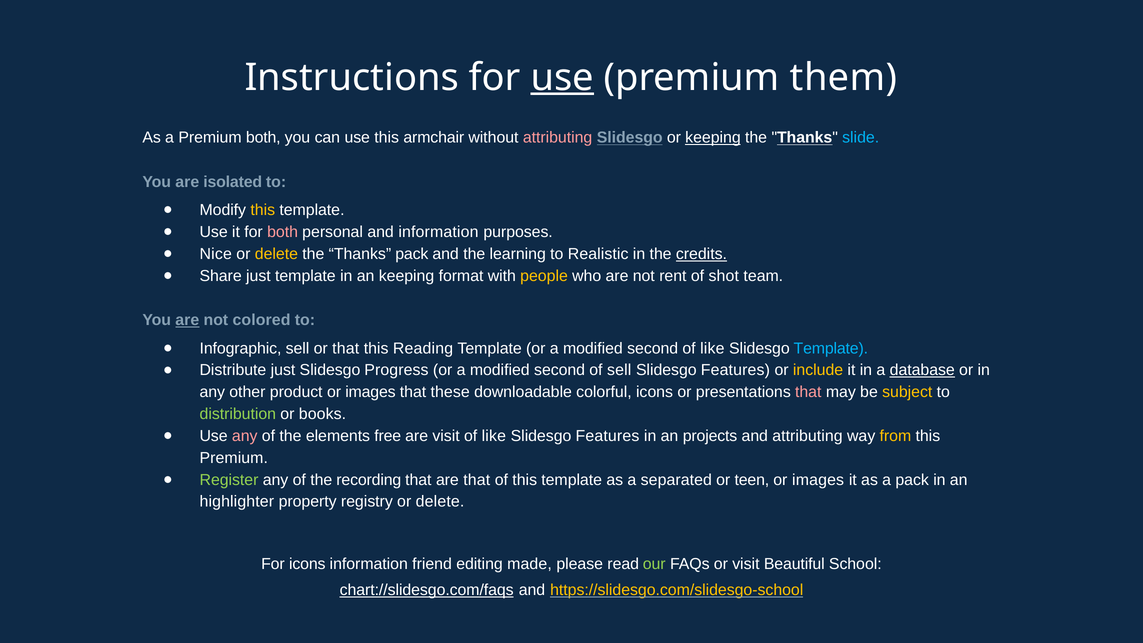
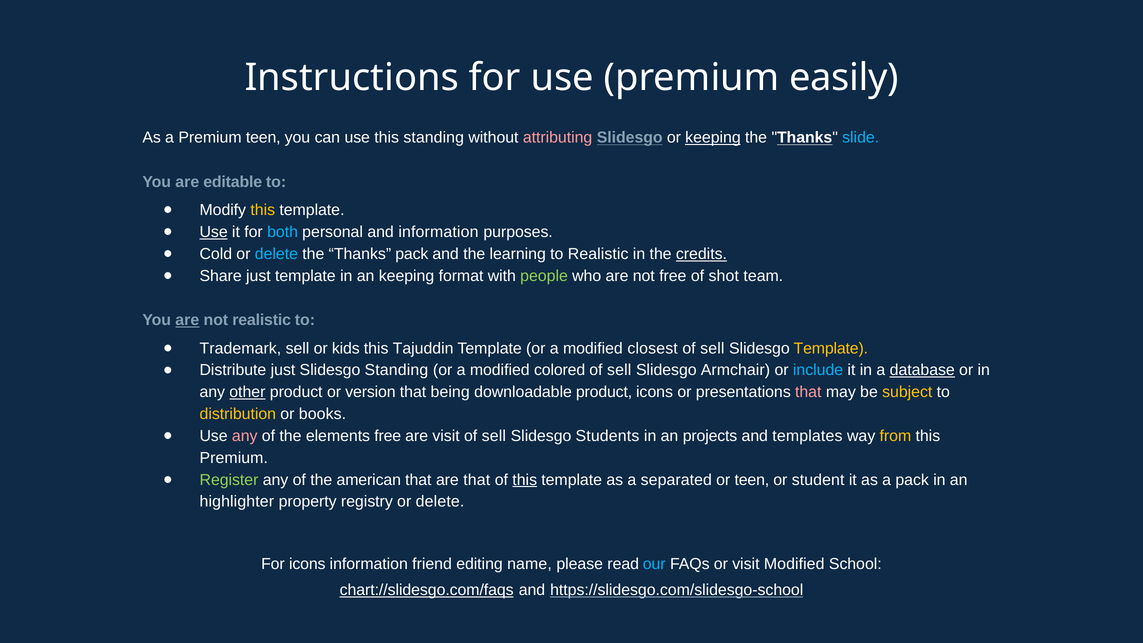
use underline: present -> none (562, 77)
them: them -> easily (844, 77)
Premium both: both -> teen (263, 138)
this armchair: armchair -> standing (434, 138)
isolated: isolated -> editable (233, 182)
Use underline: none -> present (214, 232)
both colour: pink -> light blue (283, 232)
Nice: Nice -> Cold (216, 254)
delete colour: yellow -> light blue (276, 254)
people colour: yellow -> light green (544, 276)
not rent: rent -> free (673, 276)
not colored: colored -> realistic (262, 320)
Infographic: Infographic -> Trademark (240, 348)
or that: that -> kids (346, 348)
Reading: Reading -> Tajuddin (423, 348)
second: second -> closest (653, 348)
like: like -> sell (712, 348)
Template colour: light blue -> yellow (831, 348)
Slidesgo Progress: Progress -> Standing (396, 370)
second: second -> colored (560, 370)
Features: Features -> Armchair (735, 370)
include colour: yellow -> light blue (818, 370)
other underline: none -> present (247, 392)
product or images: images -> version (370, 392)
these: these -> being (450, 392)
downloadable colorful: colorful -> product (604, 392)
distribution colour: light green -> yellow (238, 414)
like: like -> sell (494, 436)
Features: Features -> Students (607, 436)
and attributing: attributing -> templates (807, 436)
recording: recording -> american (369, 480)
this underline: none -> present (525, 480)
images: images -> student (818, 480)
made: made -> name (529, 564)
our colour: light green -> light blue (654, 564)
visit Beautiful: Beautiful -> Modified (794, 564)
https://slidesgo.com/slidesgo-school colour: yellow -> white (677, 590)
